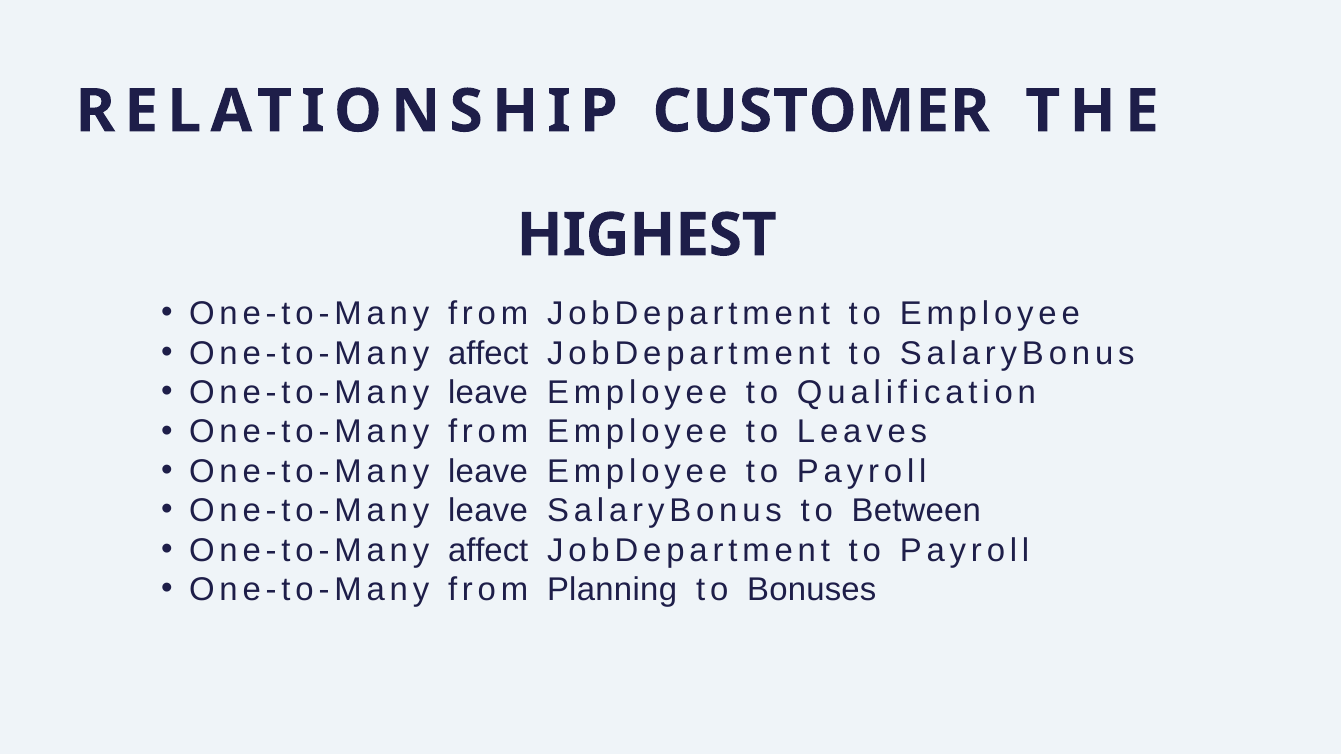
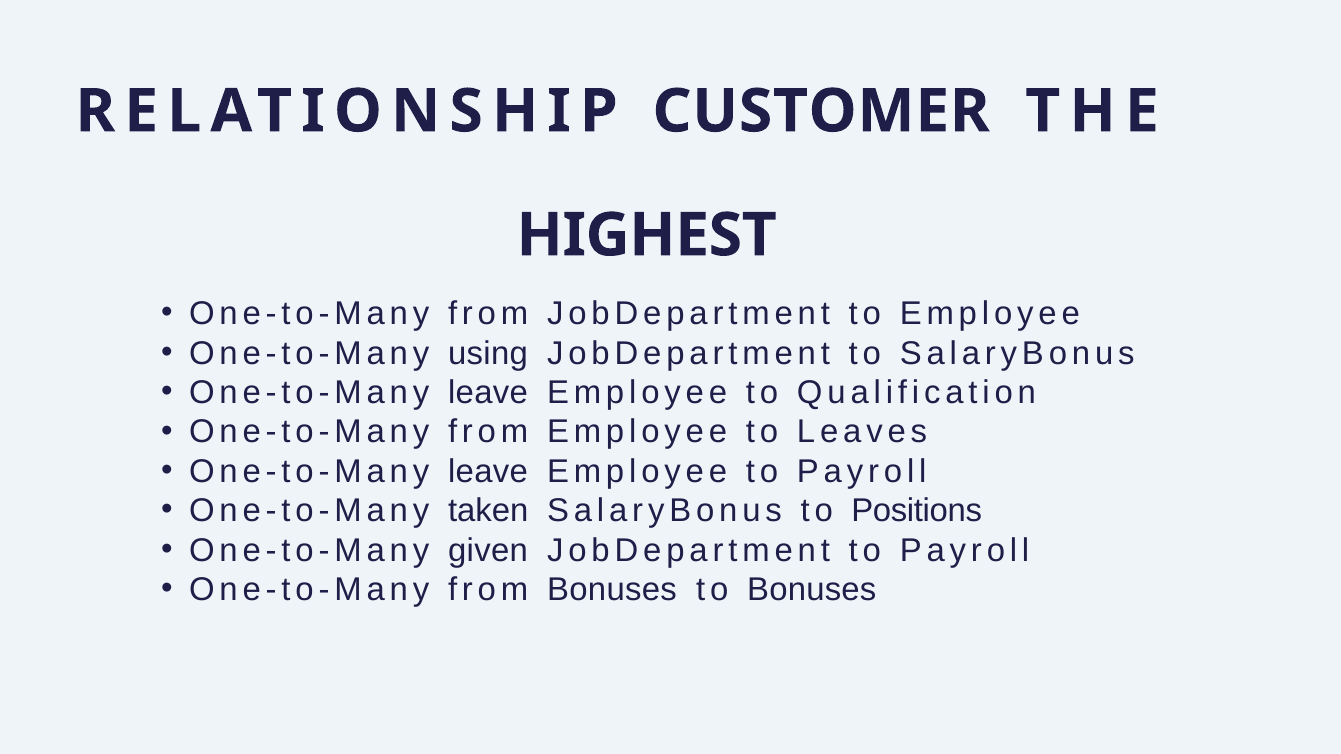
affect: affect -> using (488, 353)
leave: leave -> taken (488, 511)
Between: Between -> Positions (917, 511)
affect: affect -> given (488, 551)
from Planning: Planning -> Bonuses (612, 590)
